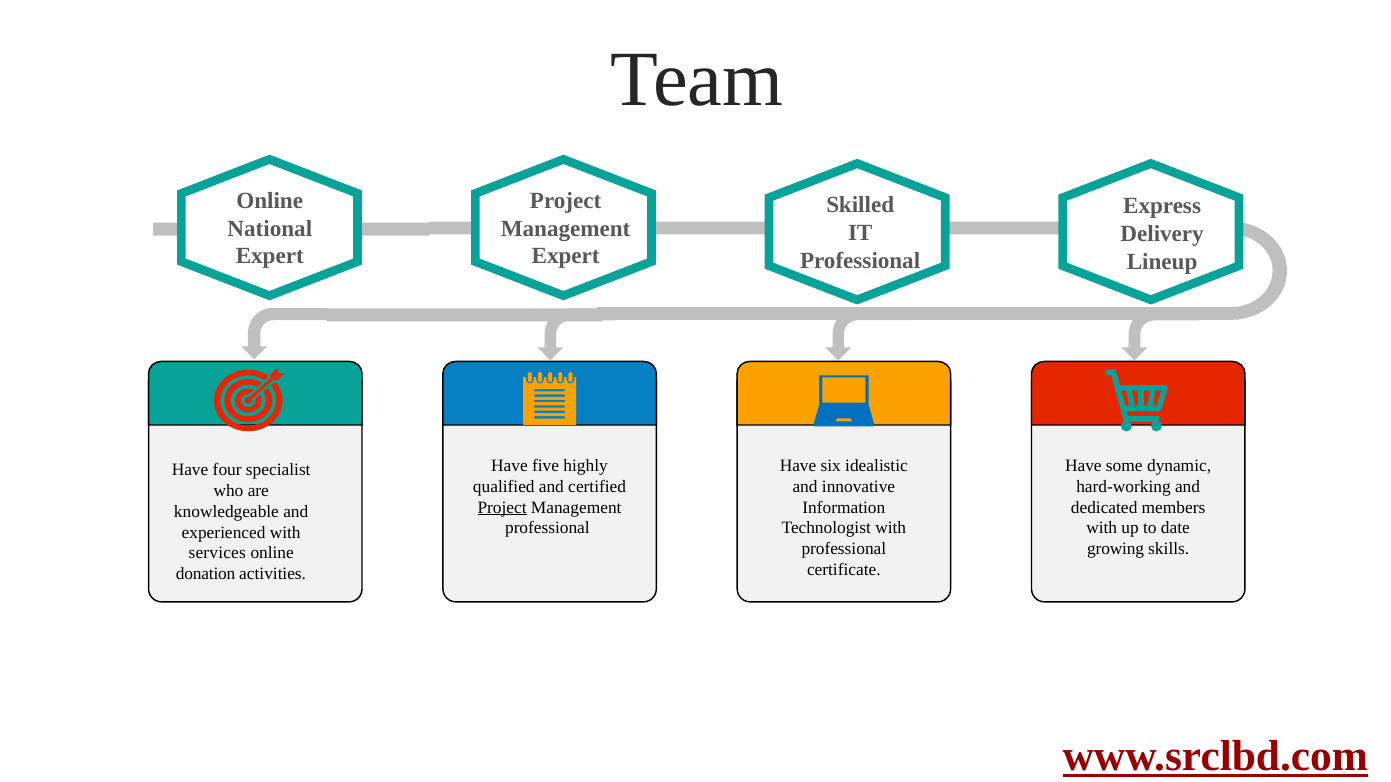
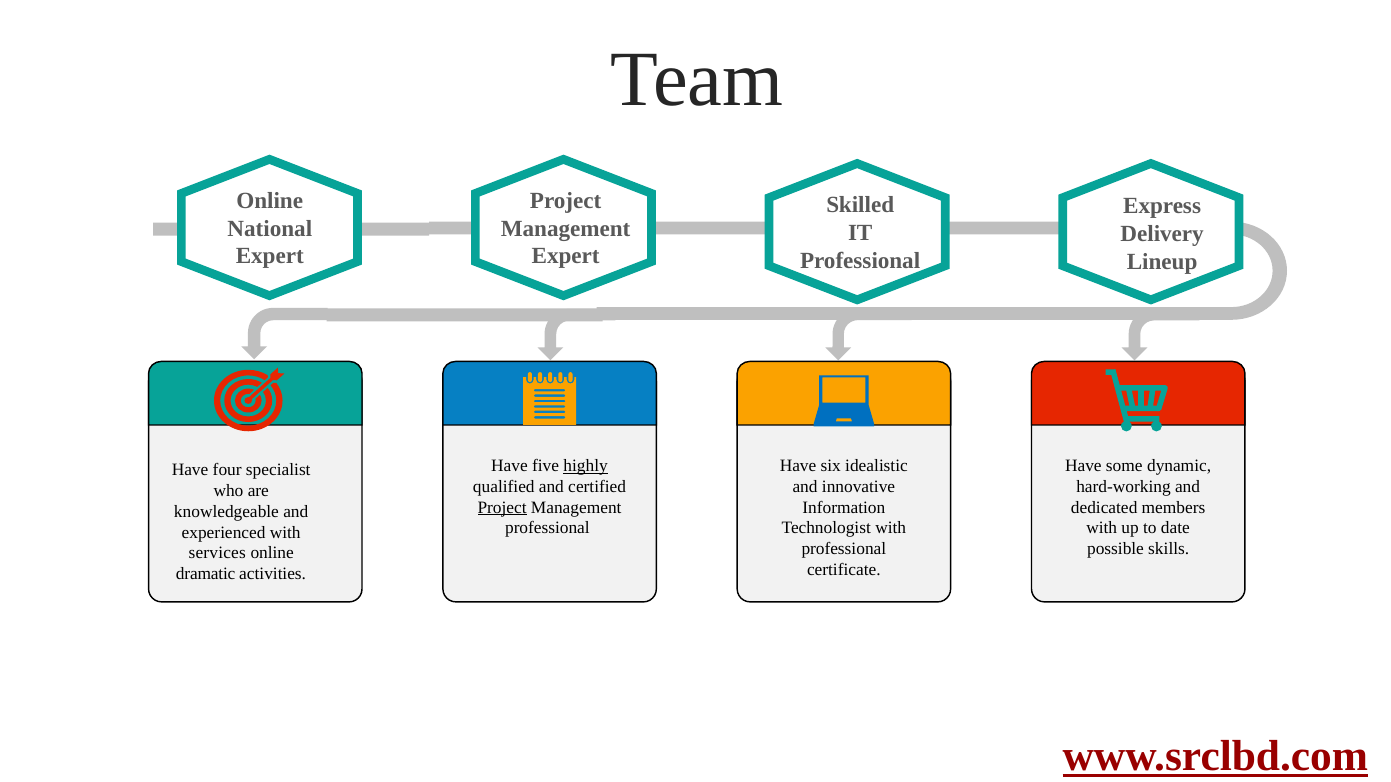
highly underline: none -> present (586, 466)
growing: growing -> possible (1116, 549)
donation: donation -> dramatic (206, 574)
